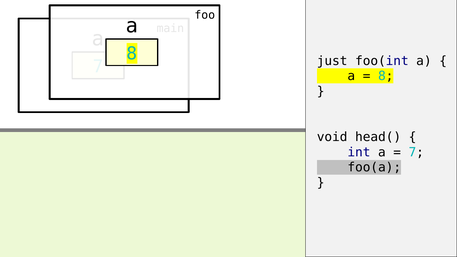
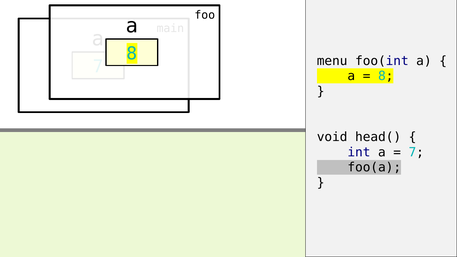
just: just -> menu (332, 61)
